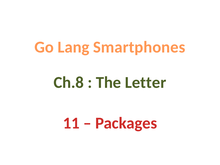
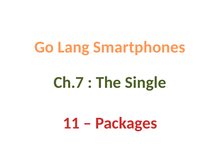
Ch.8: Ch.8 -> Ch.7 (69, 82)
Letter: Letter -> Single (146, 82)
